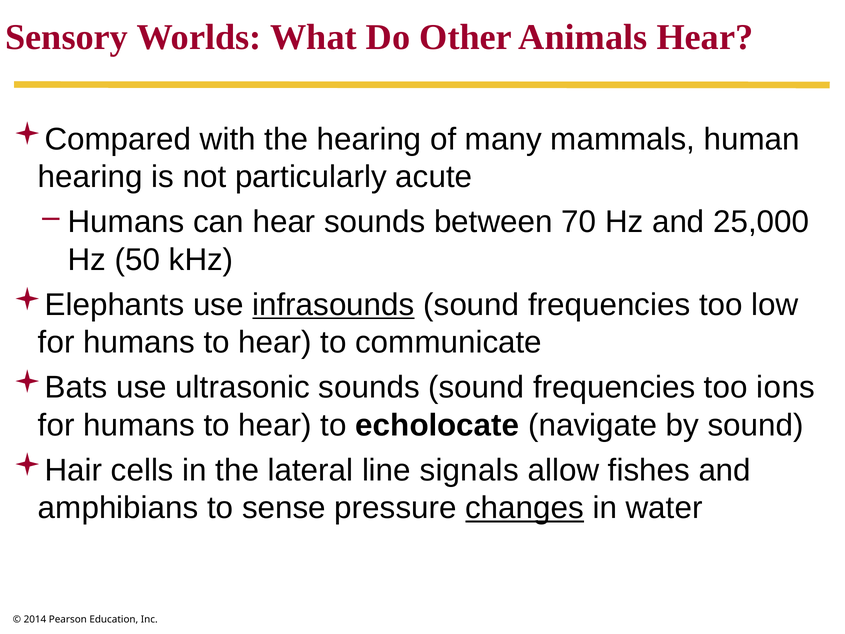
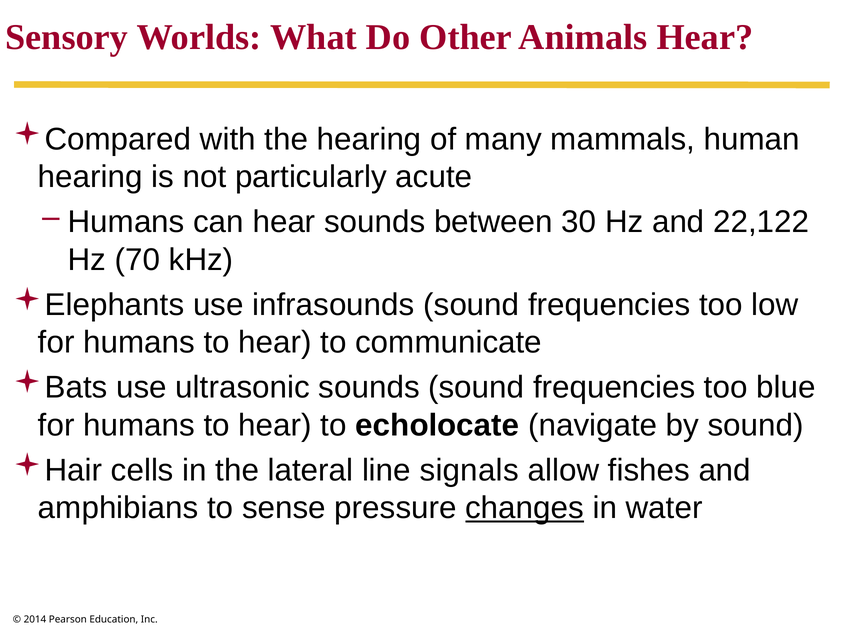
70: 70 -> 30 (579, 222)
25,000: 25,000 -> 22,122 (761, 222)
50: 50 -> 70 (137, 260)
infrasounds underline: present -> none (333, 305)
ions: ions -> blue (786, 387)
